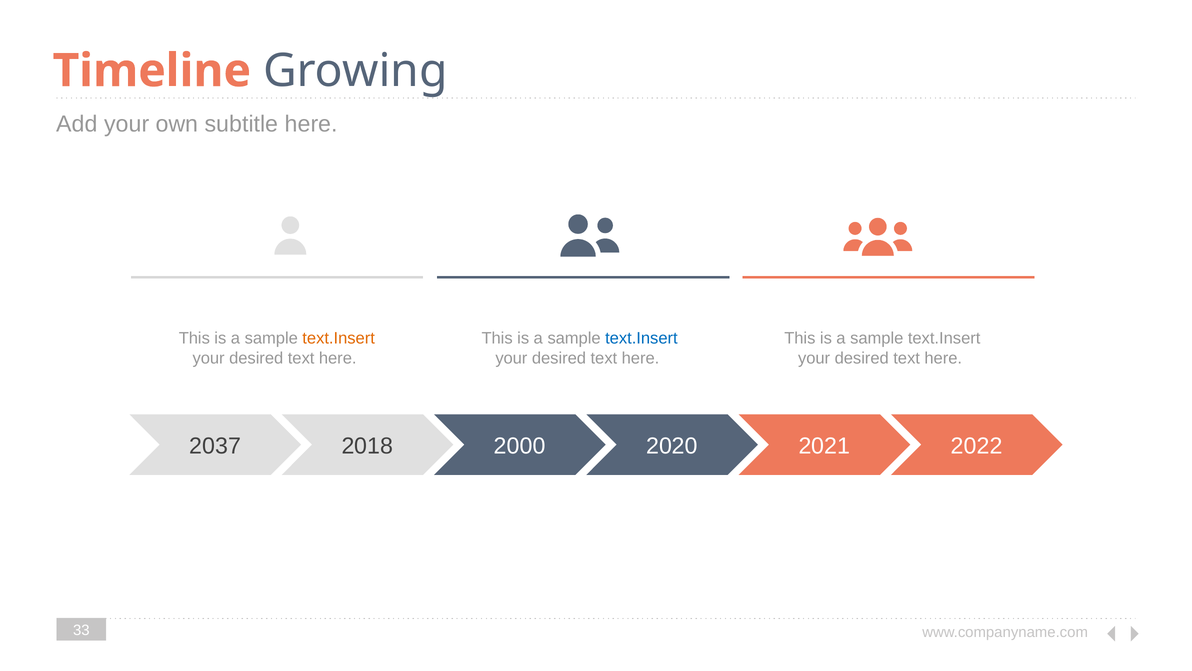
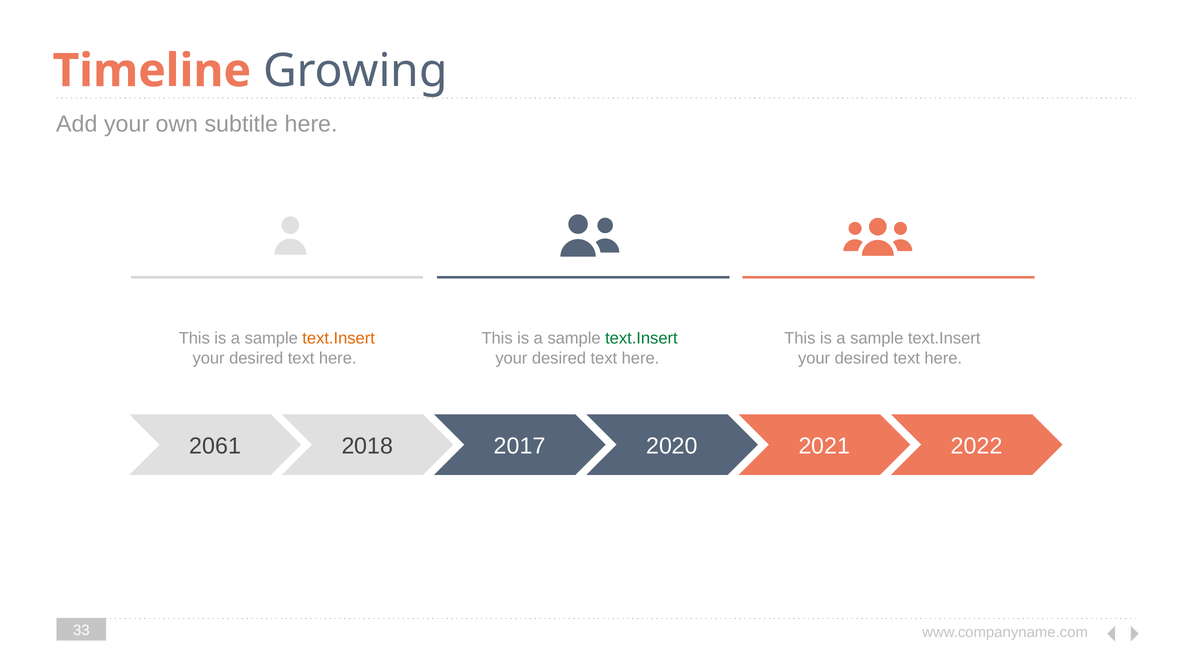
text.Insert colour: blue -> green (641, 338)
2037: 2037 -> 2061 (215, 446)
2000: 2000 -> 2017 (520, 446)
